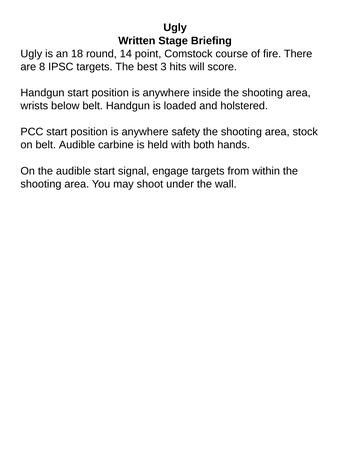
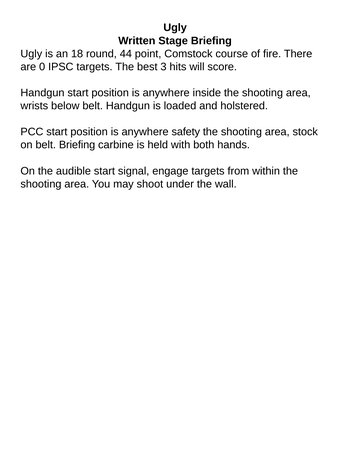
14: 14 -> 44 (126, 54)
8: 8 -> 0 (42, 67)
belt Audible: Audible -> Briefing (77, 145)
